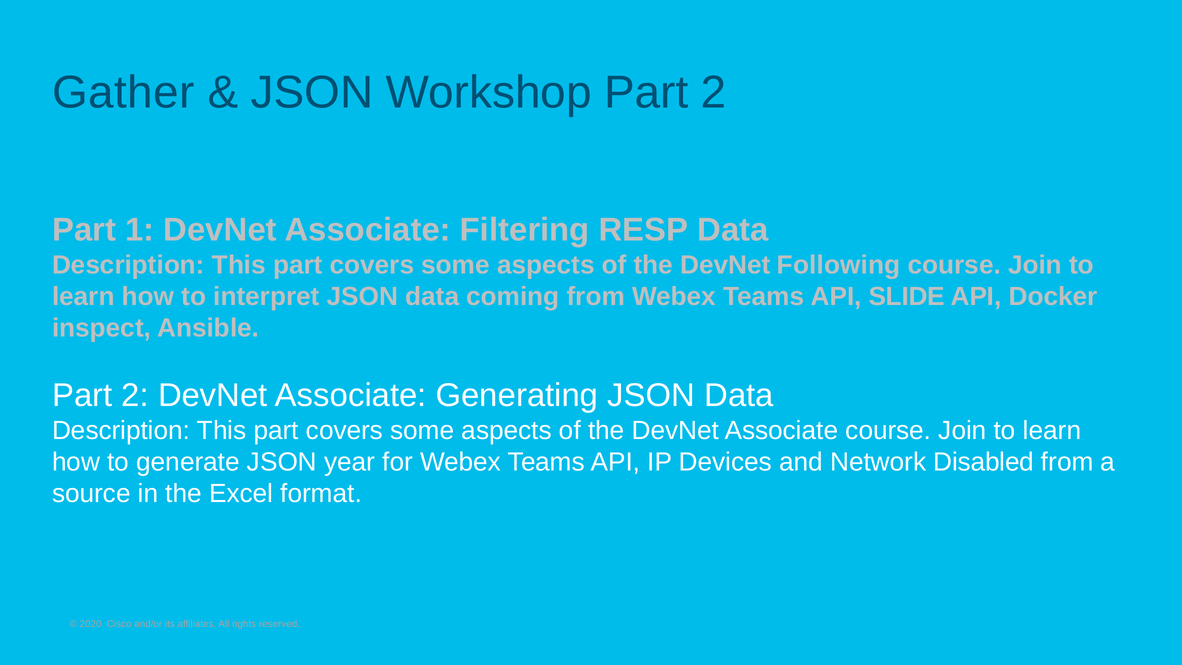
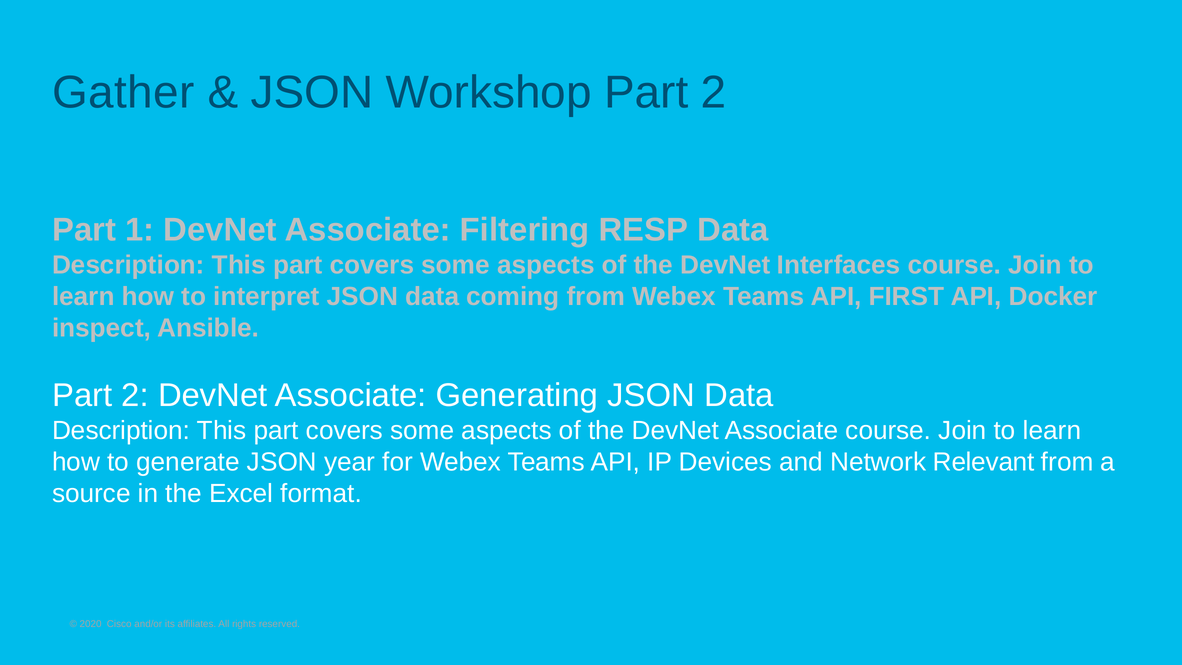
Following: Following -> Interfaces (839, 265)
SLIDE: SLIDE -> FIRST (907, 297)
Disabled: Disabled -> Relevant (984, 462)
